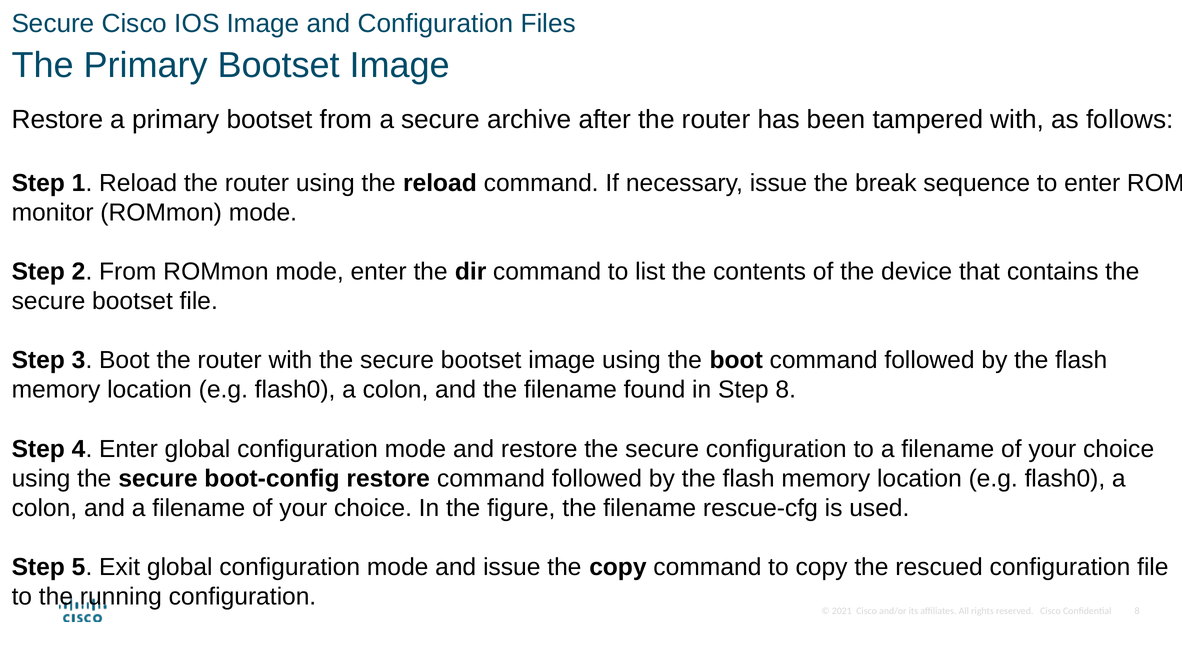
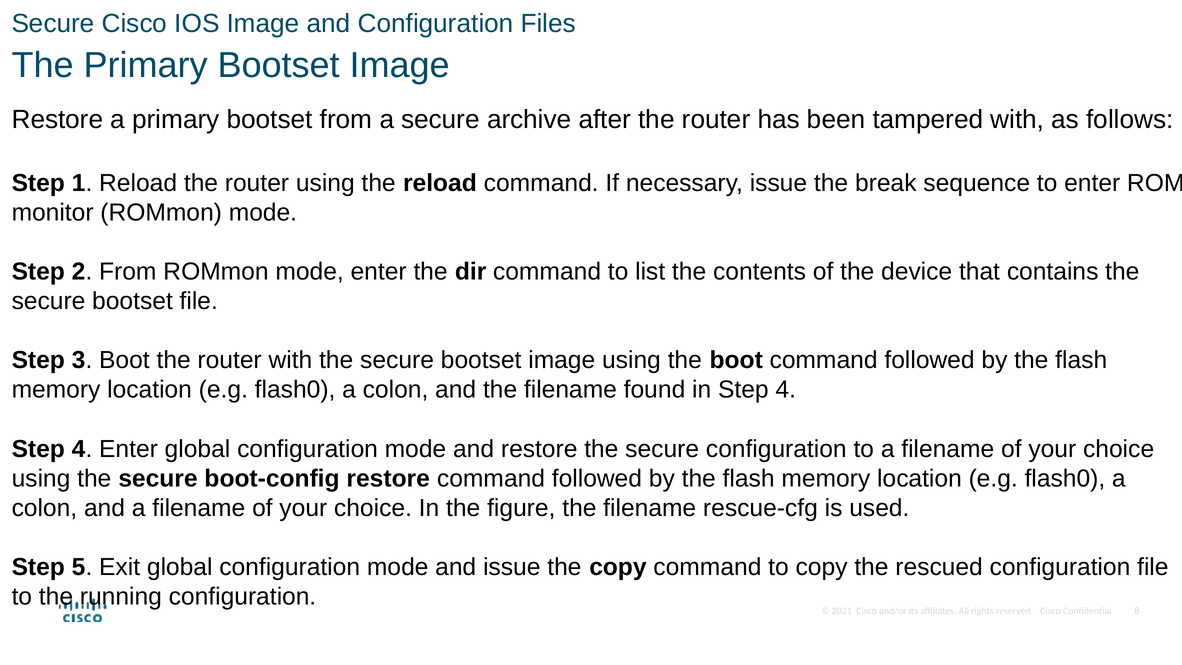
in Step 8: 8 -> 4 (786, 390)
